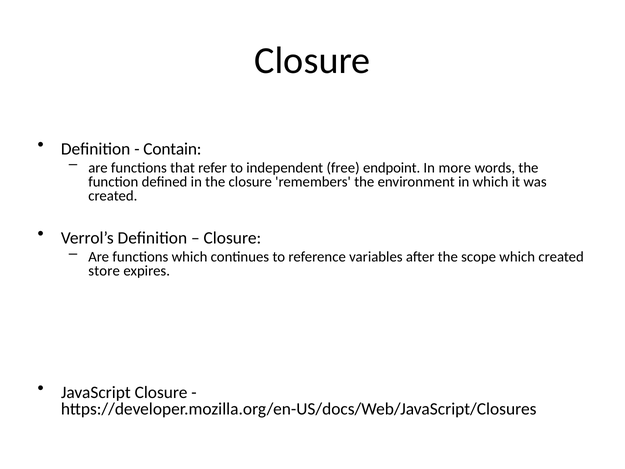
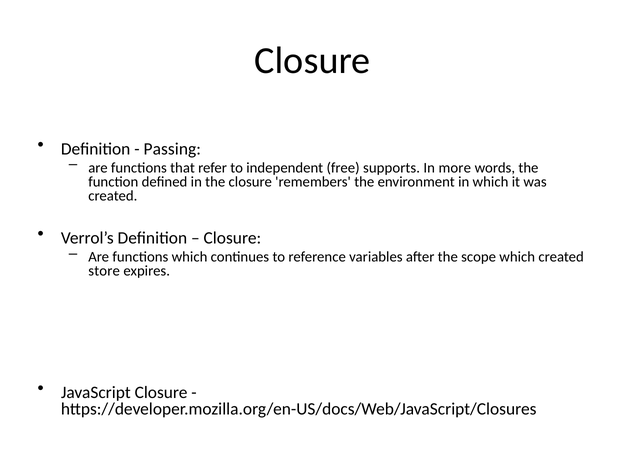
Contain: Contain -> Passing (172, 149)
endpoint: endpoint -> supports (392, 168)
